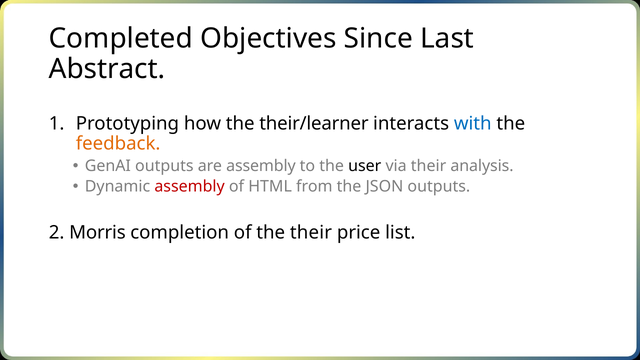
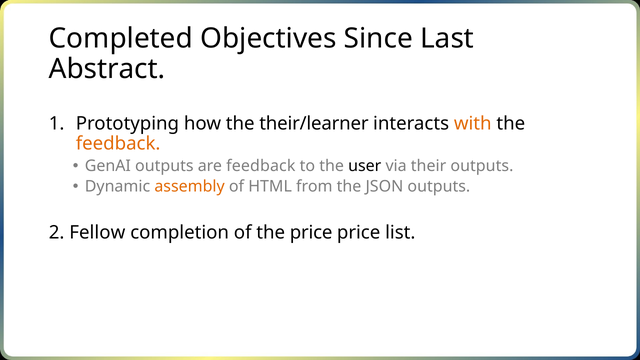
with colour: blue -> orange (473, 124)
are assembly: assembly -> feedback (261, 166)
their analysis: analysis -> outputs (482, 166)
assembly colour: red -> orange (190, 186)
Morris: Morris -> Fellow (97, 232)
the their: their -> price (311, 232)
